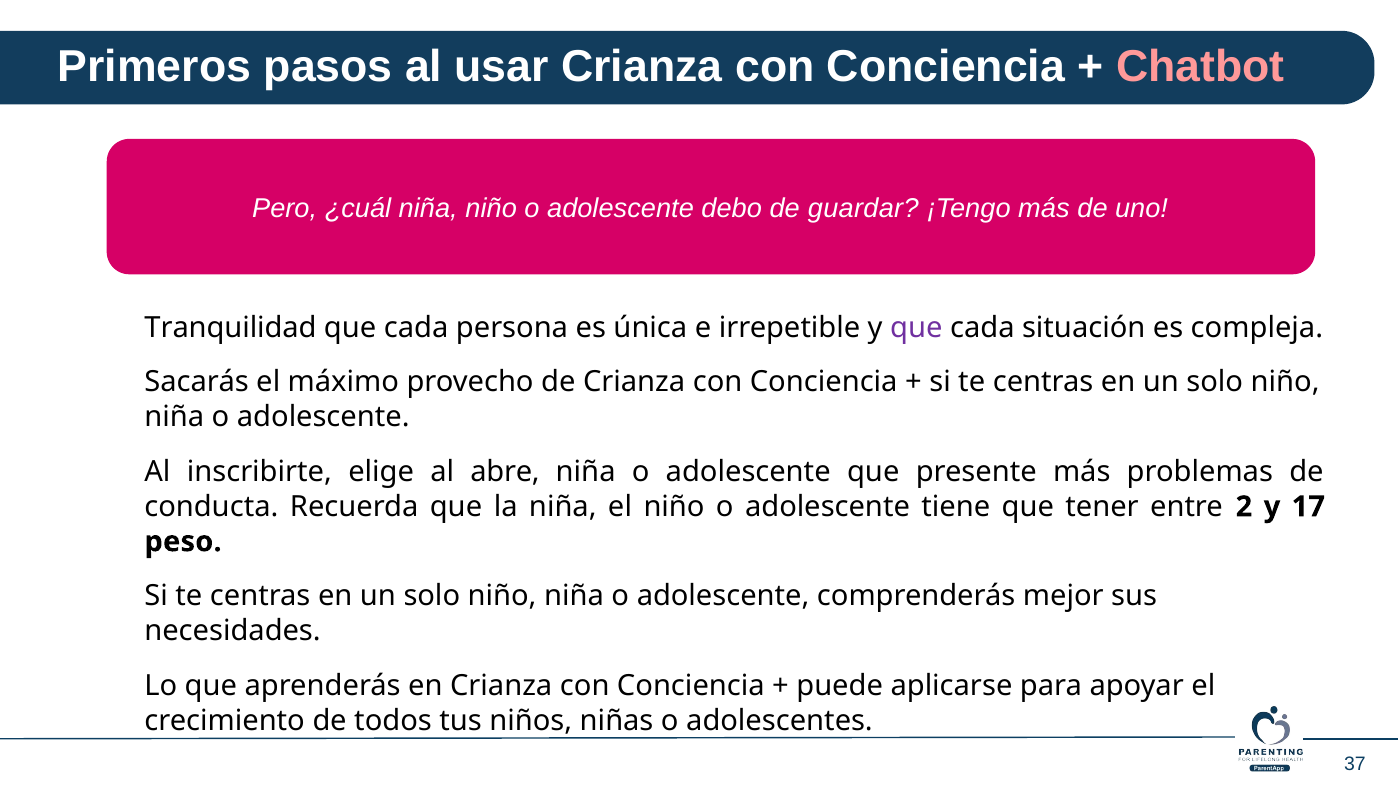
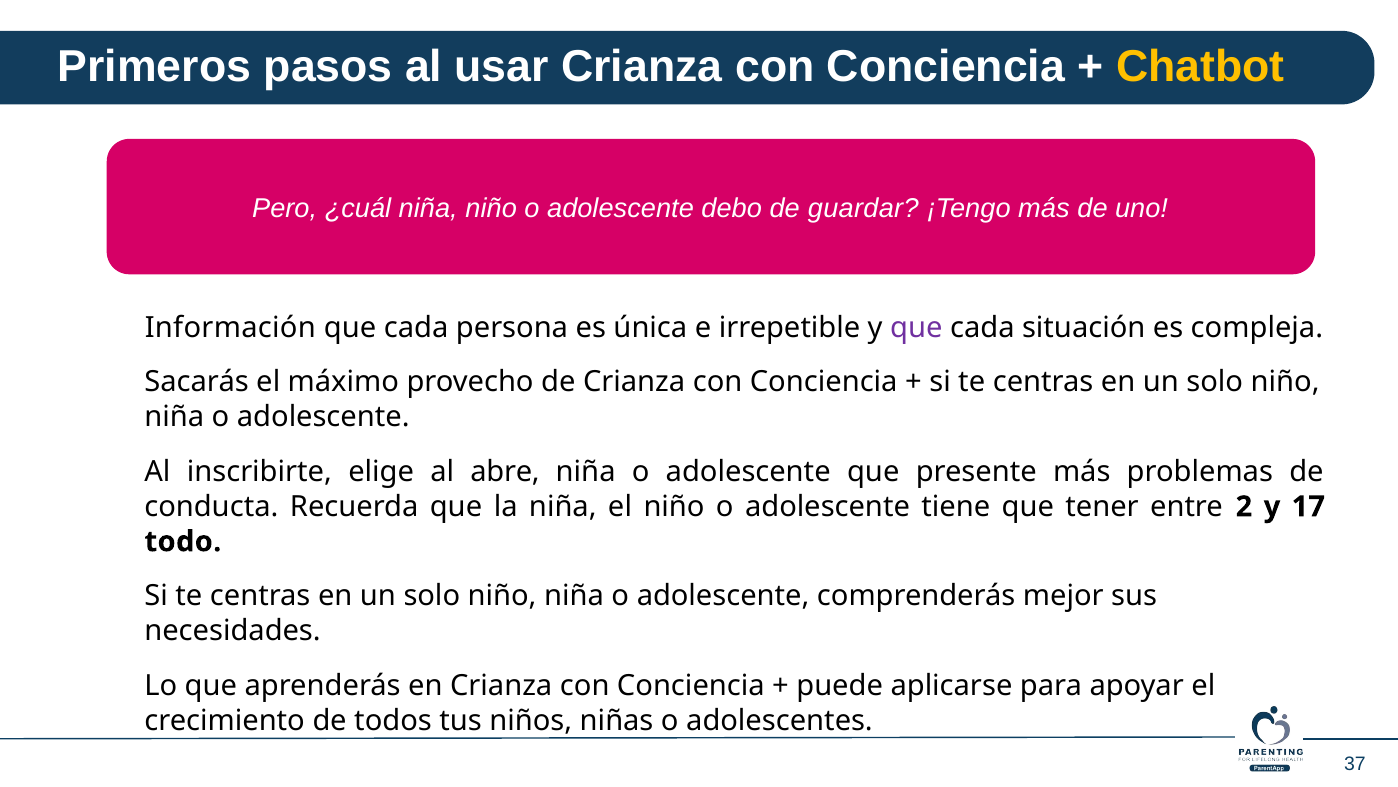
Chatbot colour: pink -> yellow (1200, 67)
Tranquilidad: Tranquilidad -> Información (230, 328)
peso: peso -> todo (183, 541)
